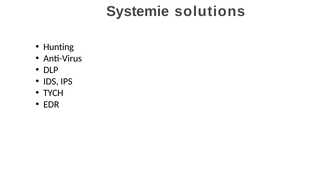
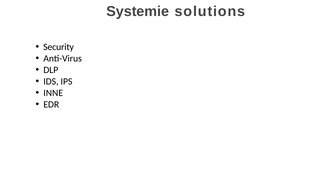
Hunting: Hunting -> Security (59, 47)
TYCH: TYCH -> INNE (53, 93)
